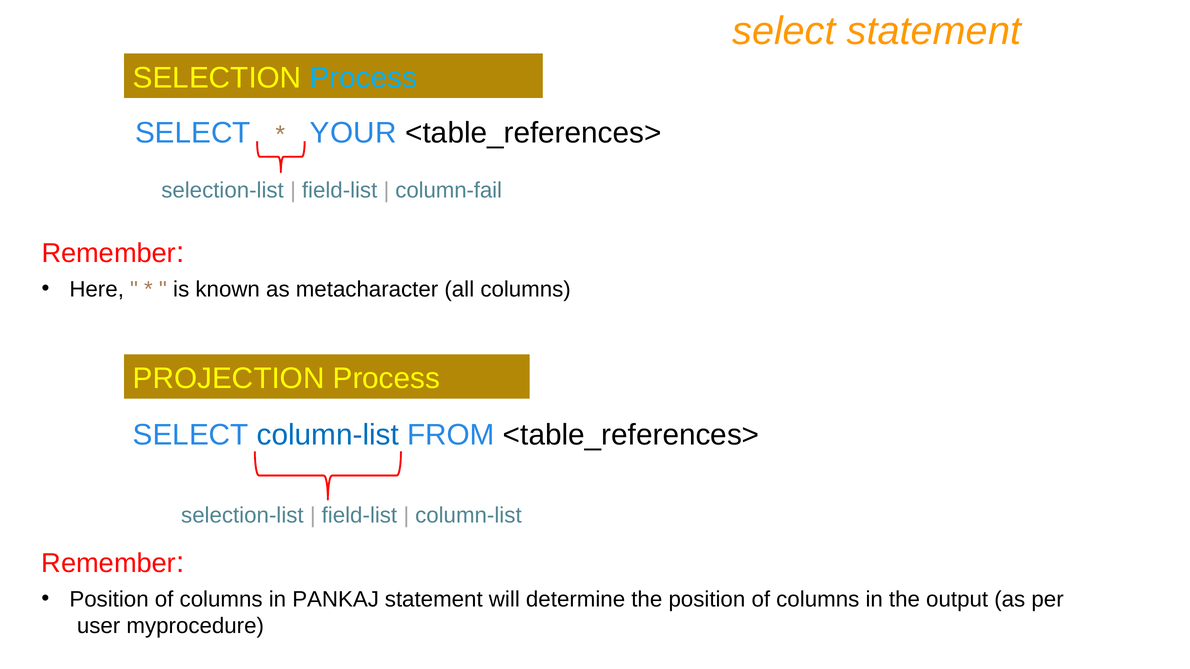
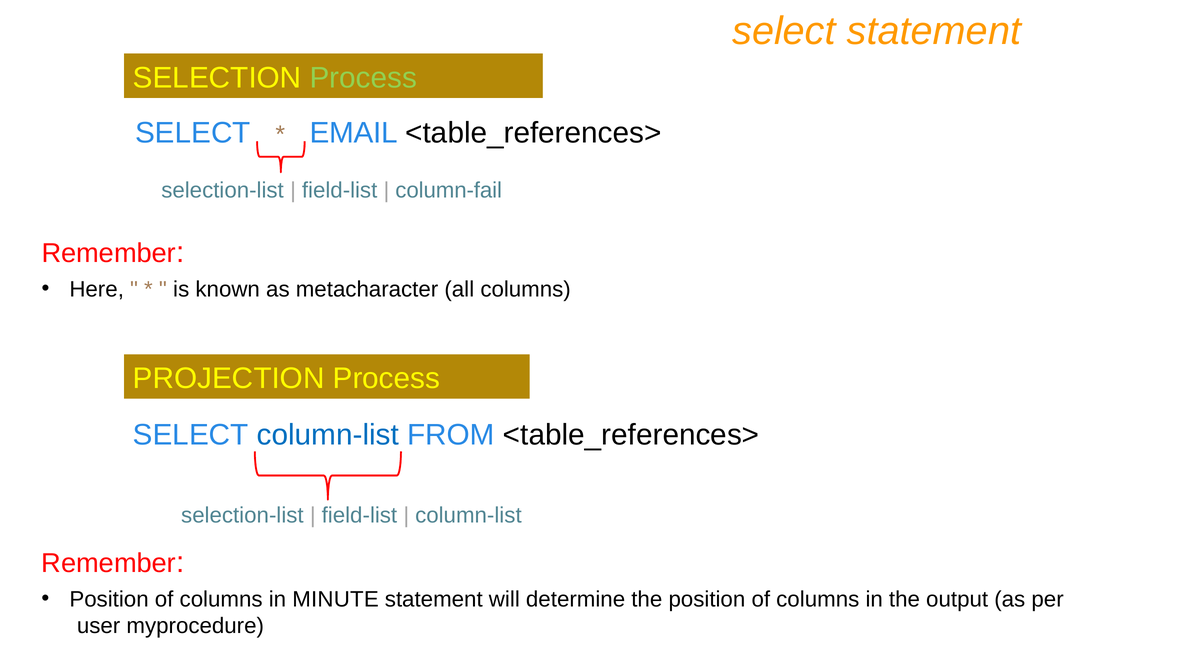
Process colour: light blue -> light green (363, 78)
YOUR: YOUR -> EMAIL (354, 133)
PANKAJ: PANKAJ -> MINUTE (336, 599)
